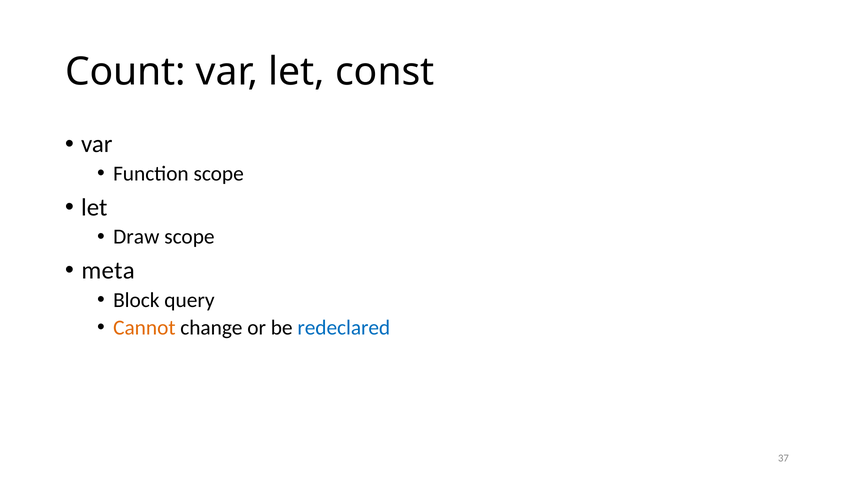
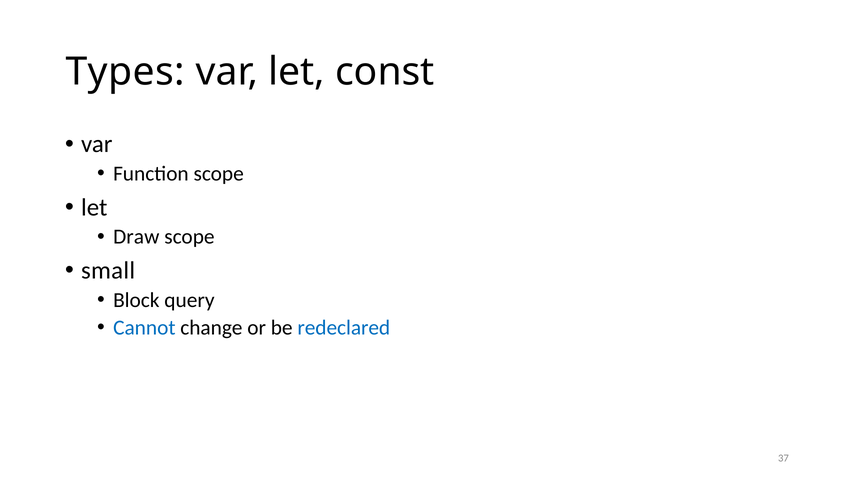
Count: Count -> Types (125, 72)
meta: meta -> small (108, 271)
Cannot colour: orange -> blue (144, 328)
